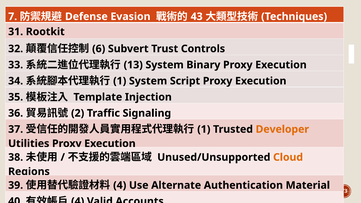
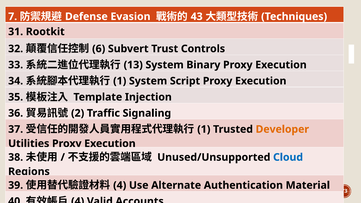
Cloud colour: orange -> blue (288, 157)
